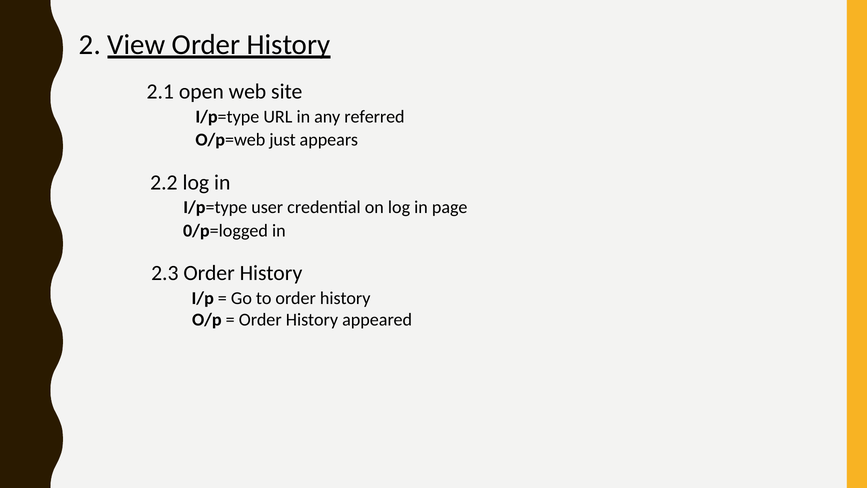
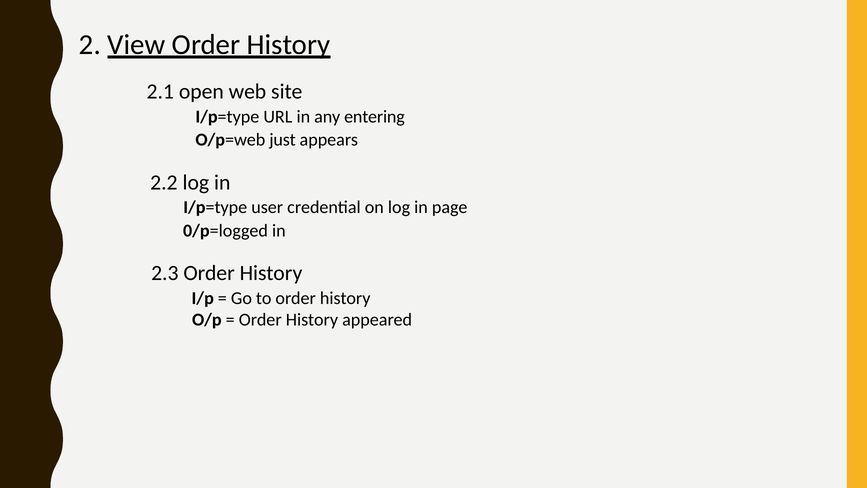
referred: referred -> entering (374, 117)
